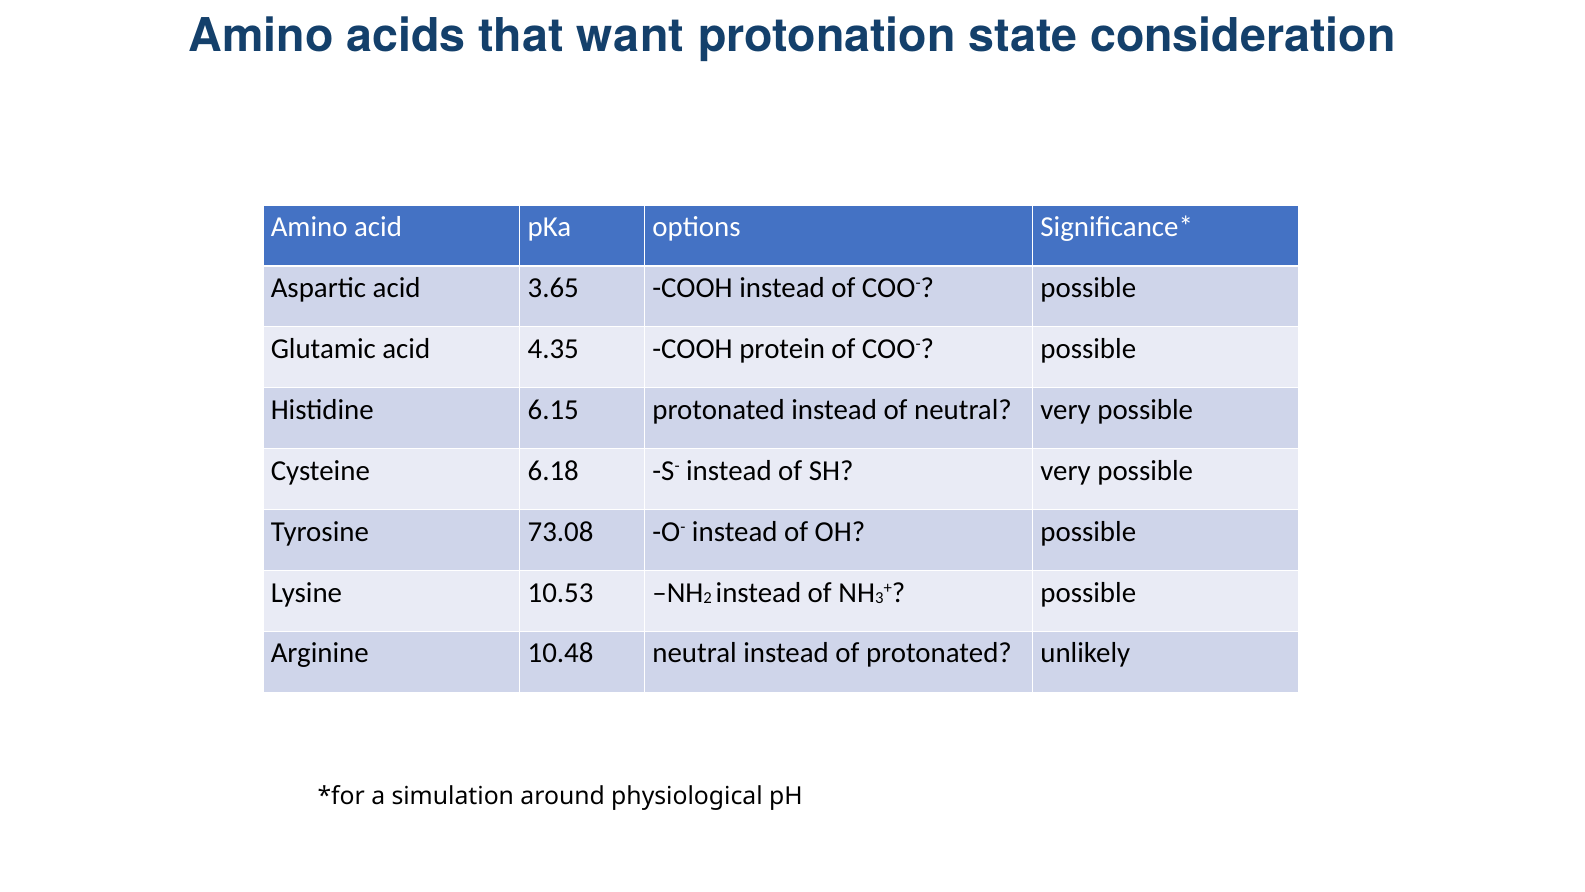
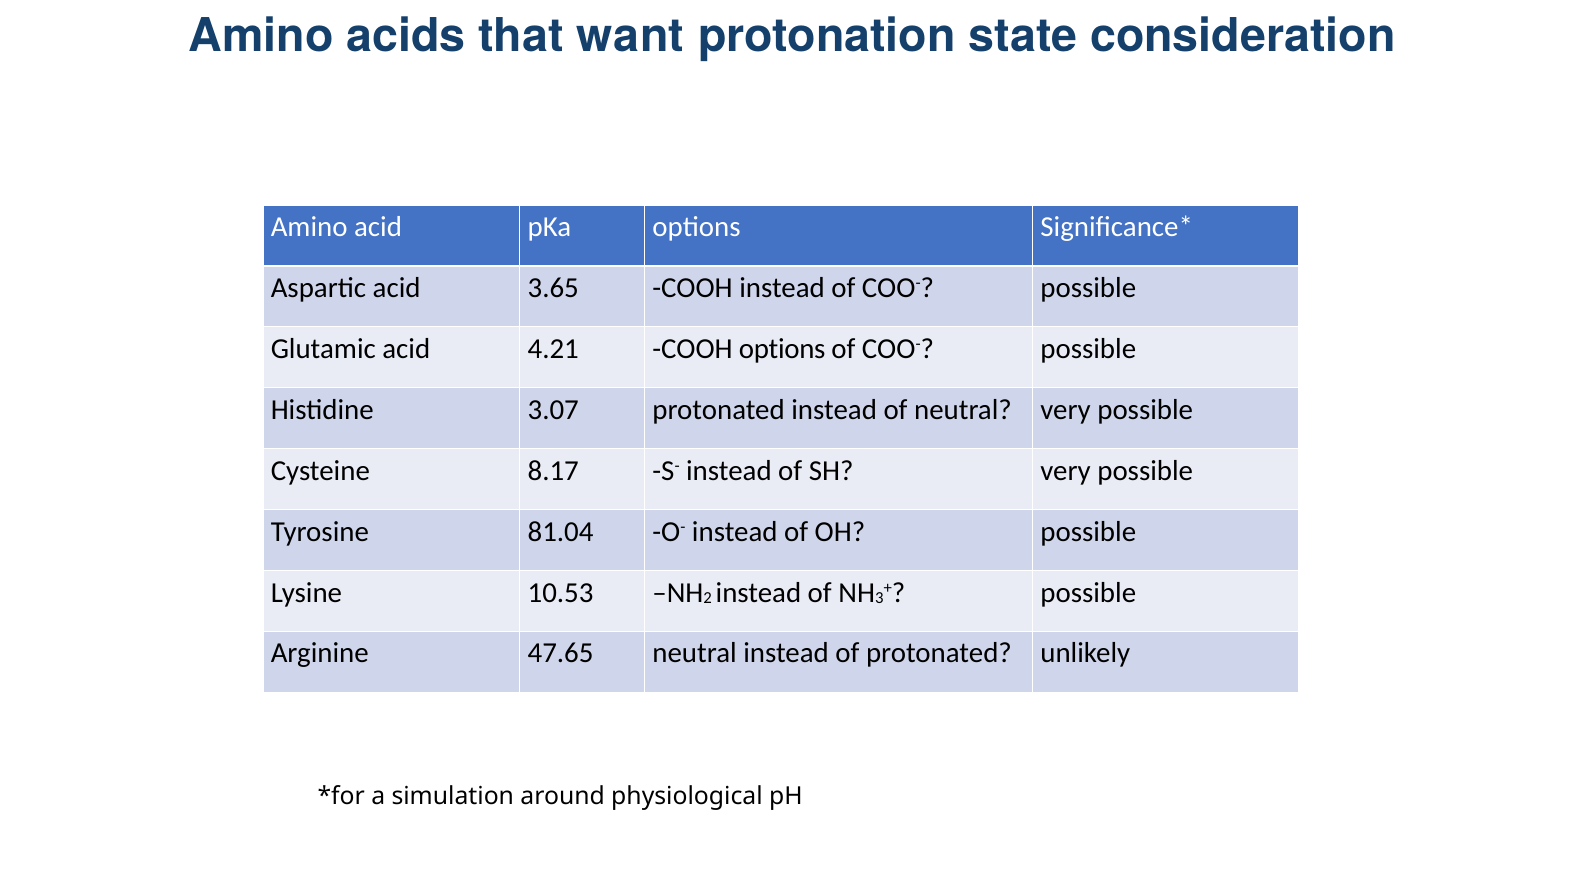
4.35: 4.35 -> 4.21 (553, 349)
COOH protein: protein -> options (782, 349)
6.15: 6.15 -> 3.07 (553, 409)
6.18: 6.18 -> 8.17 (553, 470)
73.08: 73.08 -> 81.04 (561, 531)
10.48: 10.48 -> 47.65 (561, 653)
